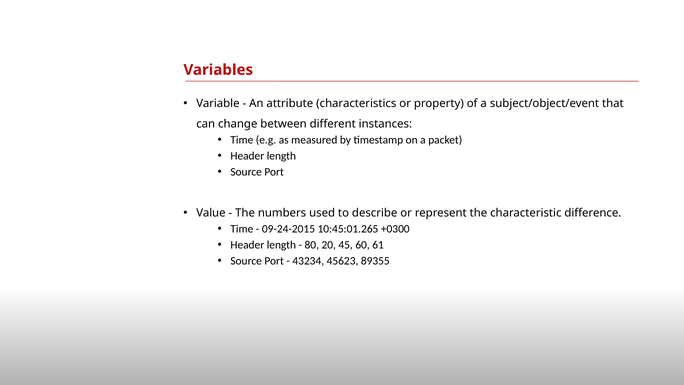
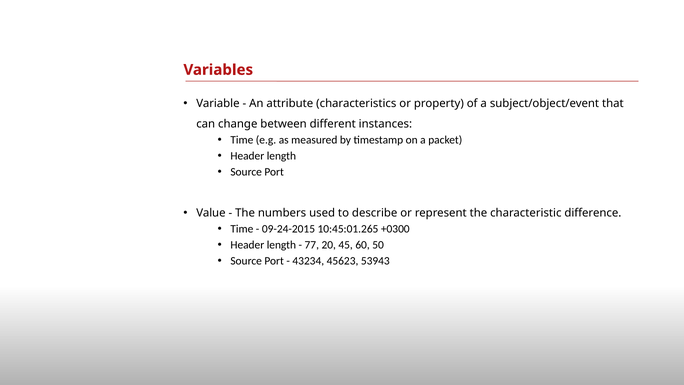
80: 80 -> 77 (312, 245)
61: 61 -> 50 (378, 245)
89355: 89355 -> 53943 (375, 261)
